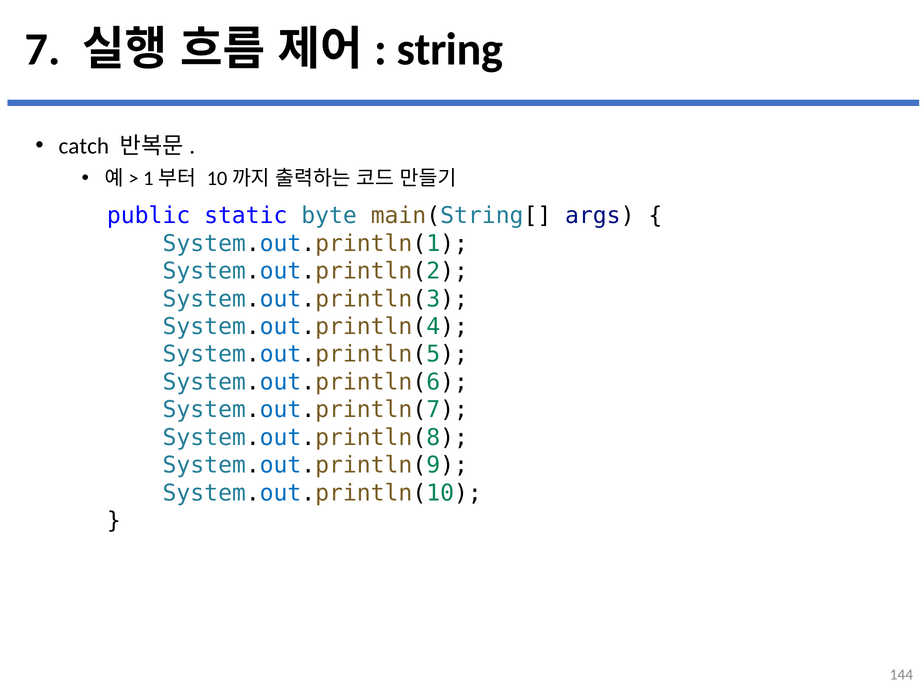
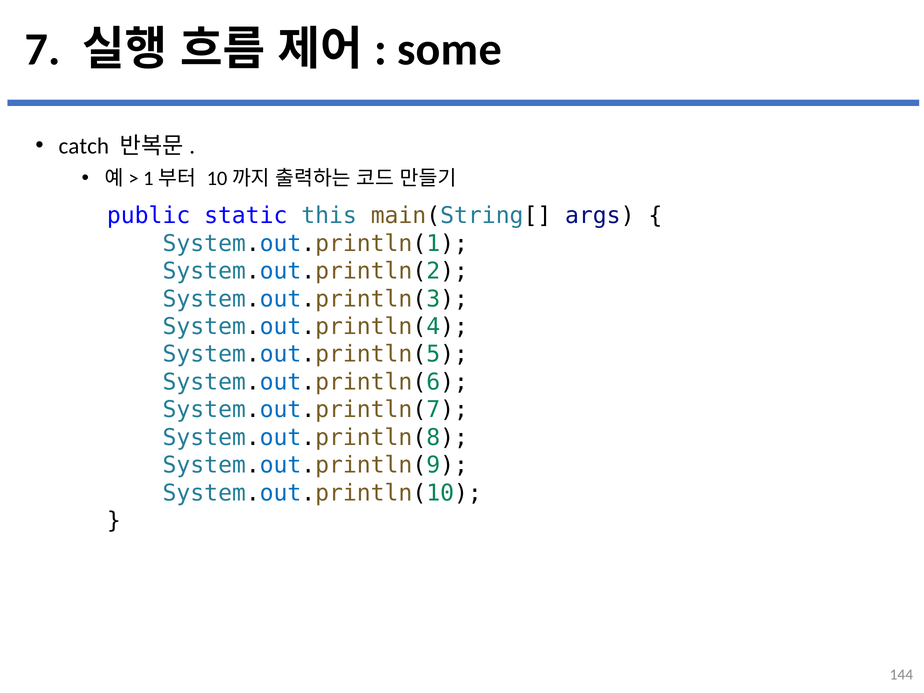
string: string -> some (449, 49)
byte: byte -> this (329, 216)
